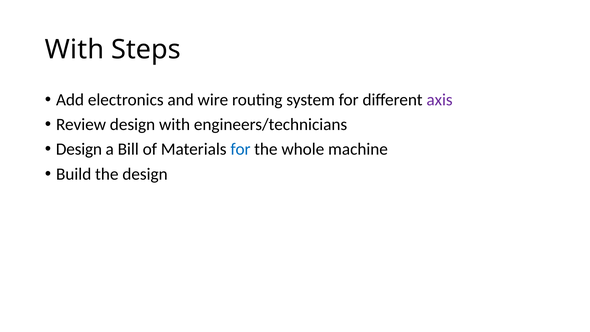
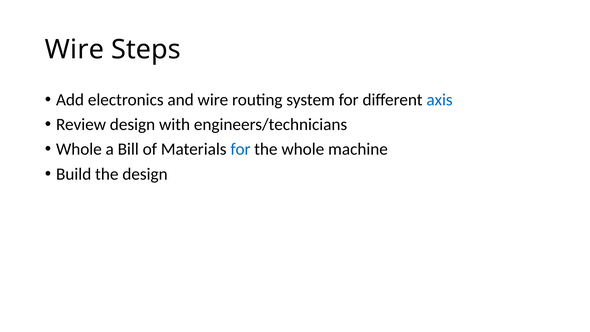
With: With -> Wire (75, 50)
axis colour: purple -> blue (440, 100)
Design: Design -> Whole (79, 149)
